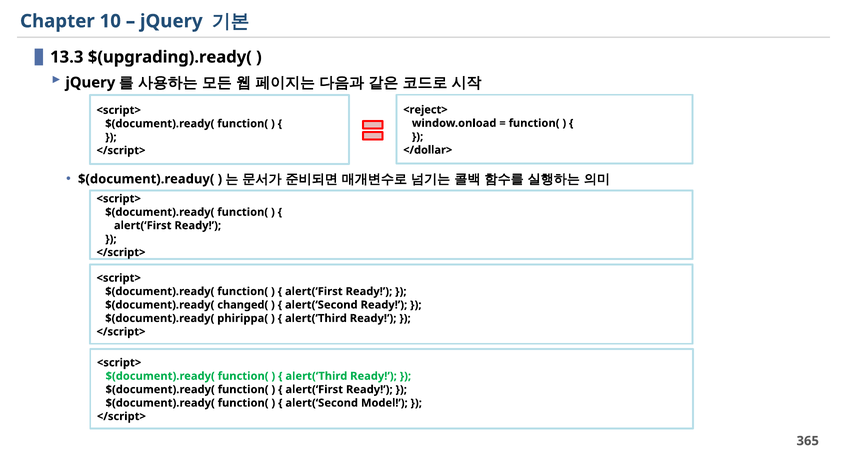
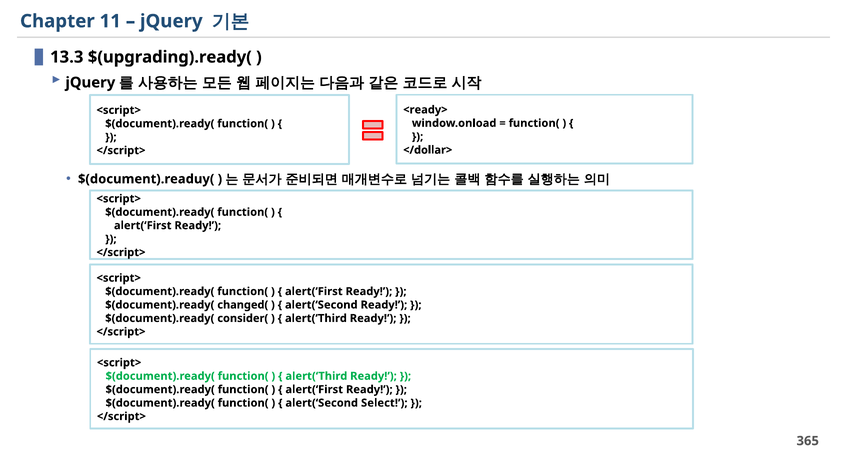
10: 10 -> 11 (110, 21)
<reject>: <reject> -> <ready> (425, 110)
phirippa(: phirippa( -> consider( (243, 318)
Model: Model -> Select (384, 403)
